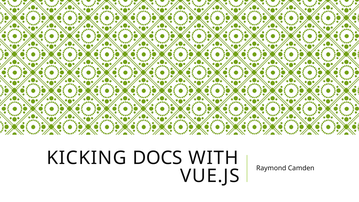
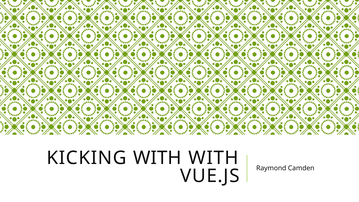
KICKING DOCS: DOCS -> WITH (157, 158)
